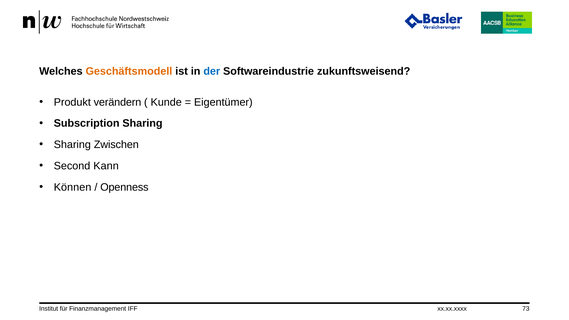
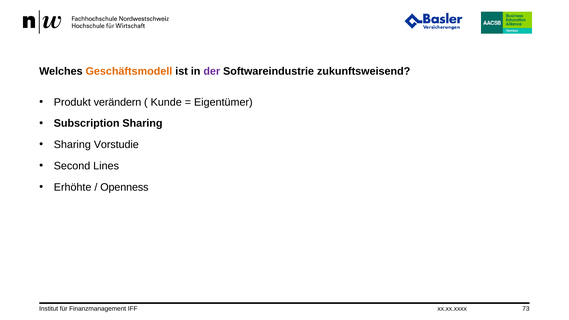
der colour: blue -> purple (212, 71)
Zwischen: Zwischen -> Vorstudie (116, 145)
Kann: Kann -> Lines (106, 166)
Können: Können -> Erhöhte (73, 187)
